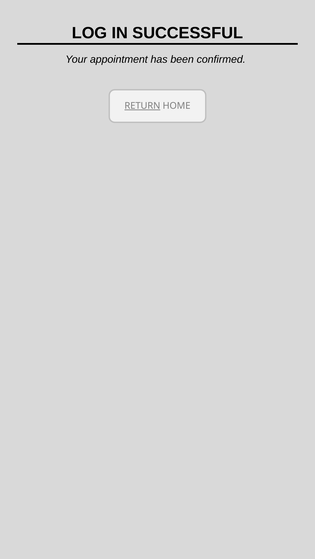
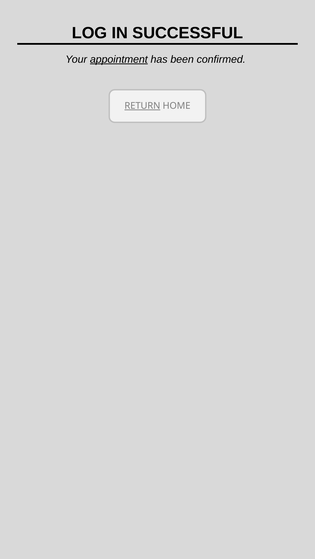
appointment underline: none -> present (119, 59)
